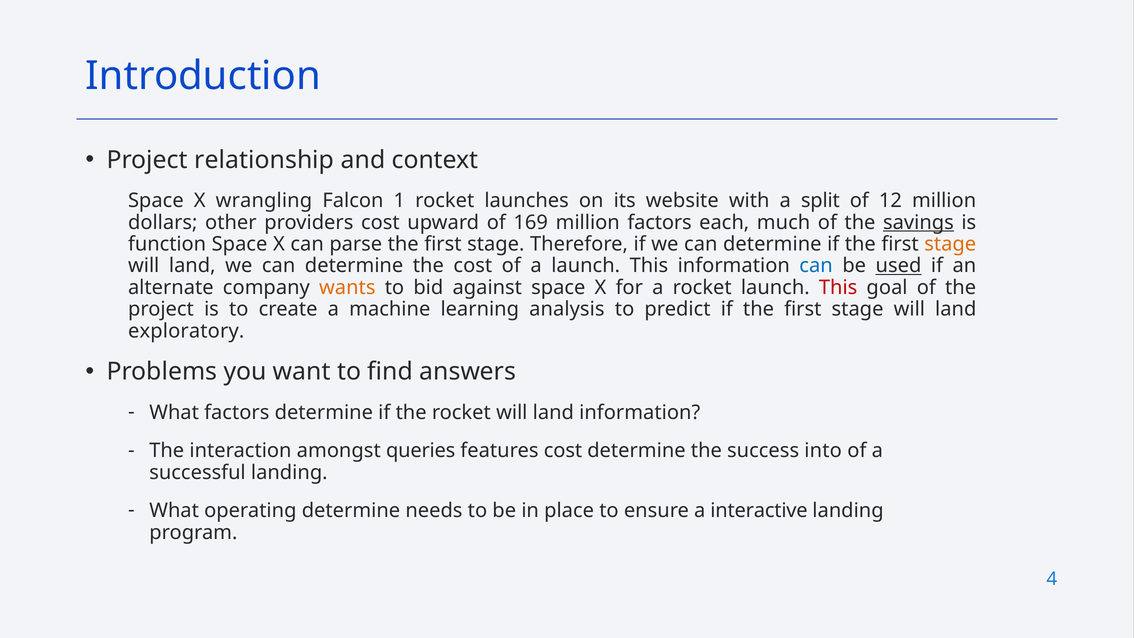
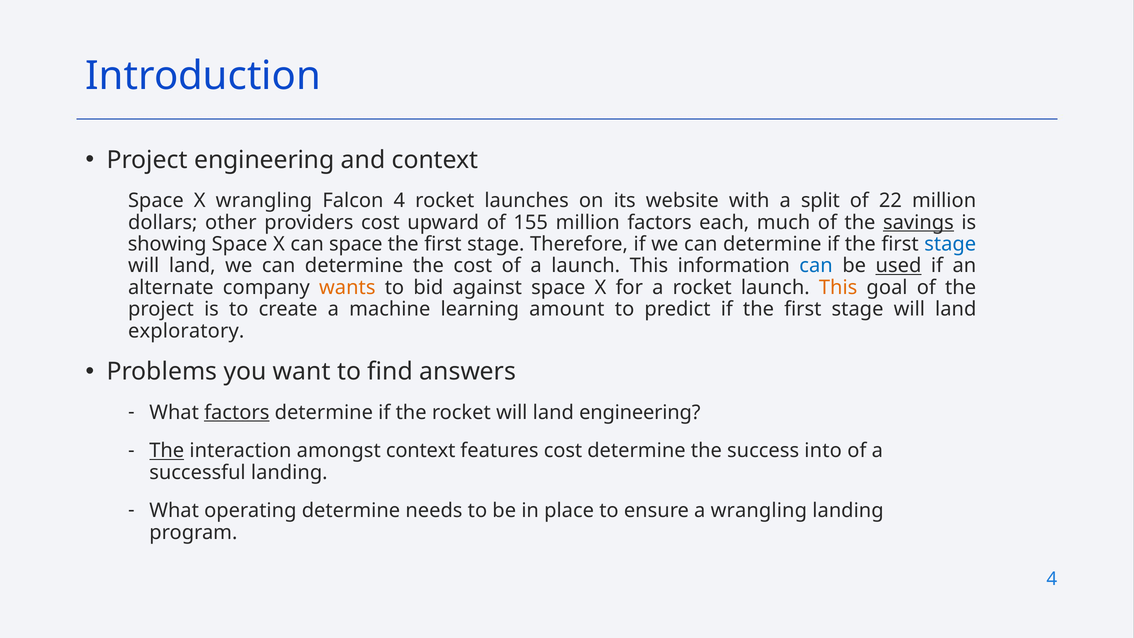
Project relationship: relationship -> engineering (264, 160)
Falcon 1: 1 -> 4 (399, 201)
12: 12 -> 22 (890, 201)
169: 169 -> 155 (531, 222)
function: function -> showing (167, 244)
can parse: parse -> space (356, 244)
stage colour: orange -> blue (950, 244)
This colour: red -> orange (838, 287)
analysis: analysis -> amount (567, 309)
factors underline: none -> present (237, 412)
land information: information -> engineering (640, 412)
The underline: none -> present (167, 451)
amongst queries: queries -> context (421, 451)
a interactive: interactive -> wrangling (759, 511)
